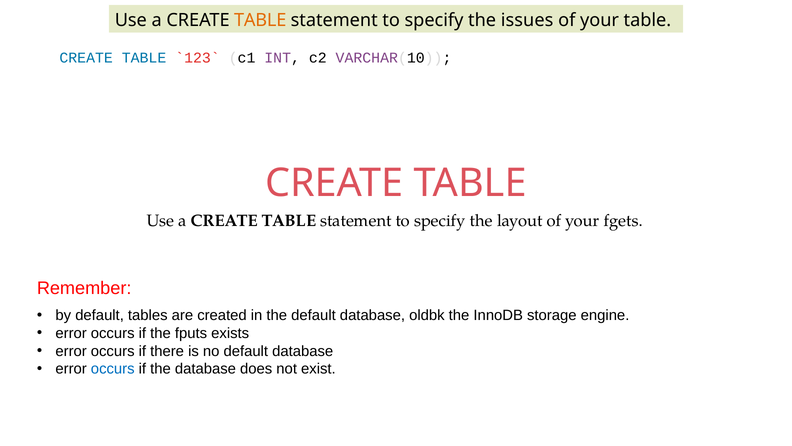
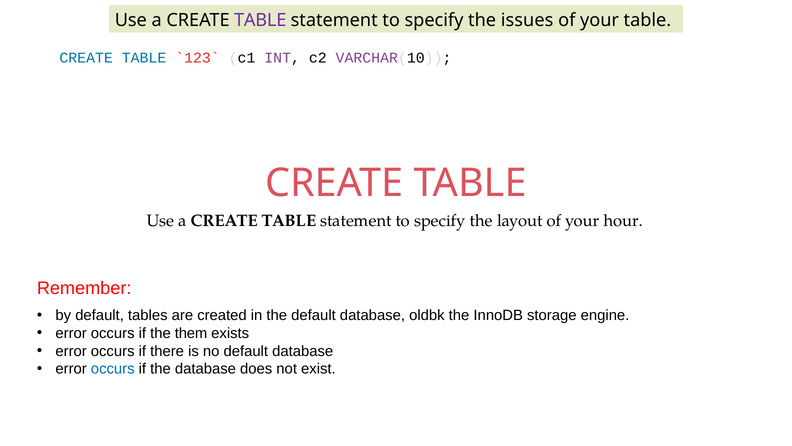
TABLE colour: orange -> purple (260, 20)
fgets: fgets -> hour (623, 221)
fputs: fputs -> them (191, 333)
